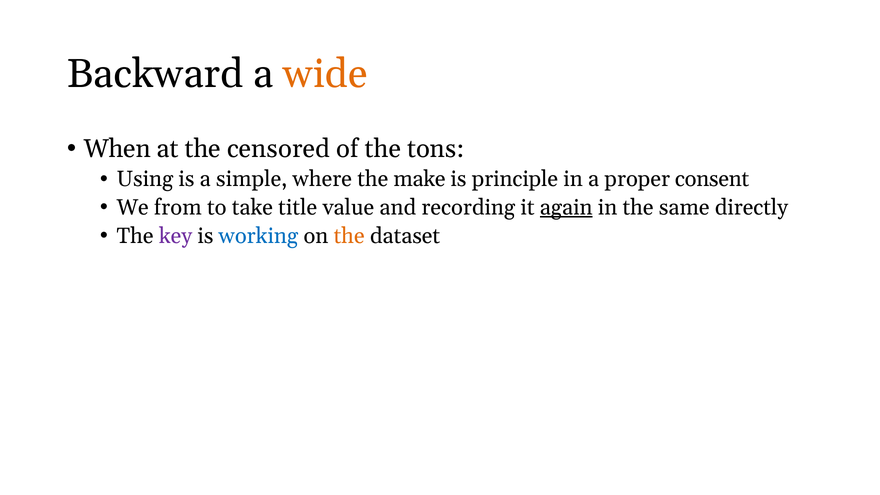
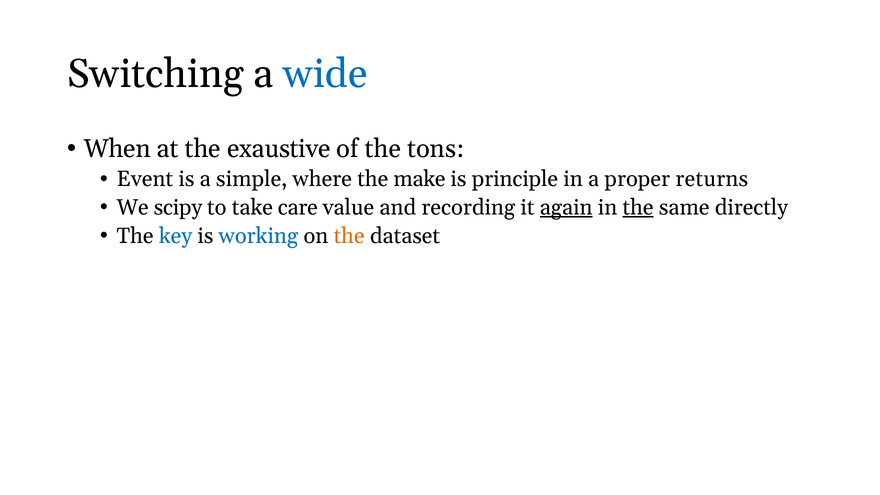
Backward: Backward -> Switching (155, 74)
wide colour: orange -> blue (325, 74)
censored: censored -> exaustive (279, 149)
Using: Using -> Event (145, 179)
consent: consent -> returns (712, 179)
from: from -> scipy (178, 207)
title: title -> care (298, 207)
the underline: none -> present (638, 207)
key colour: purple -> blue (176, 236)
